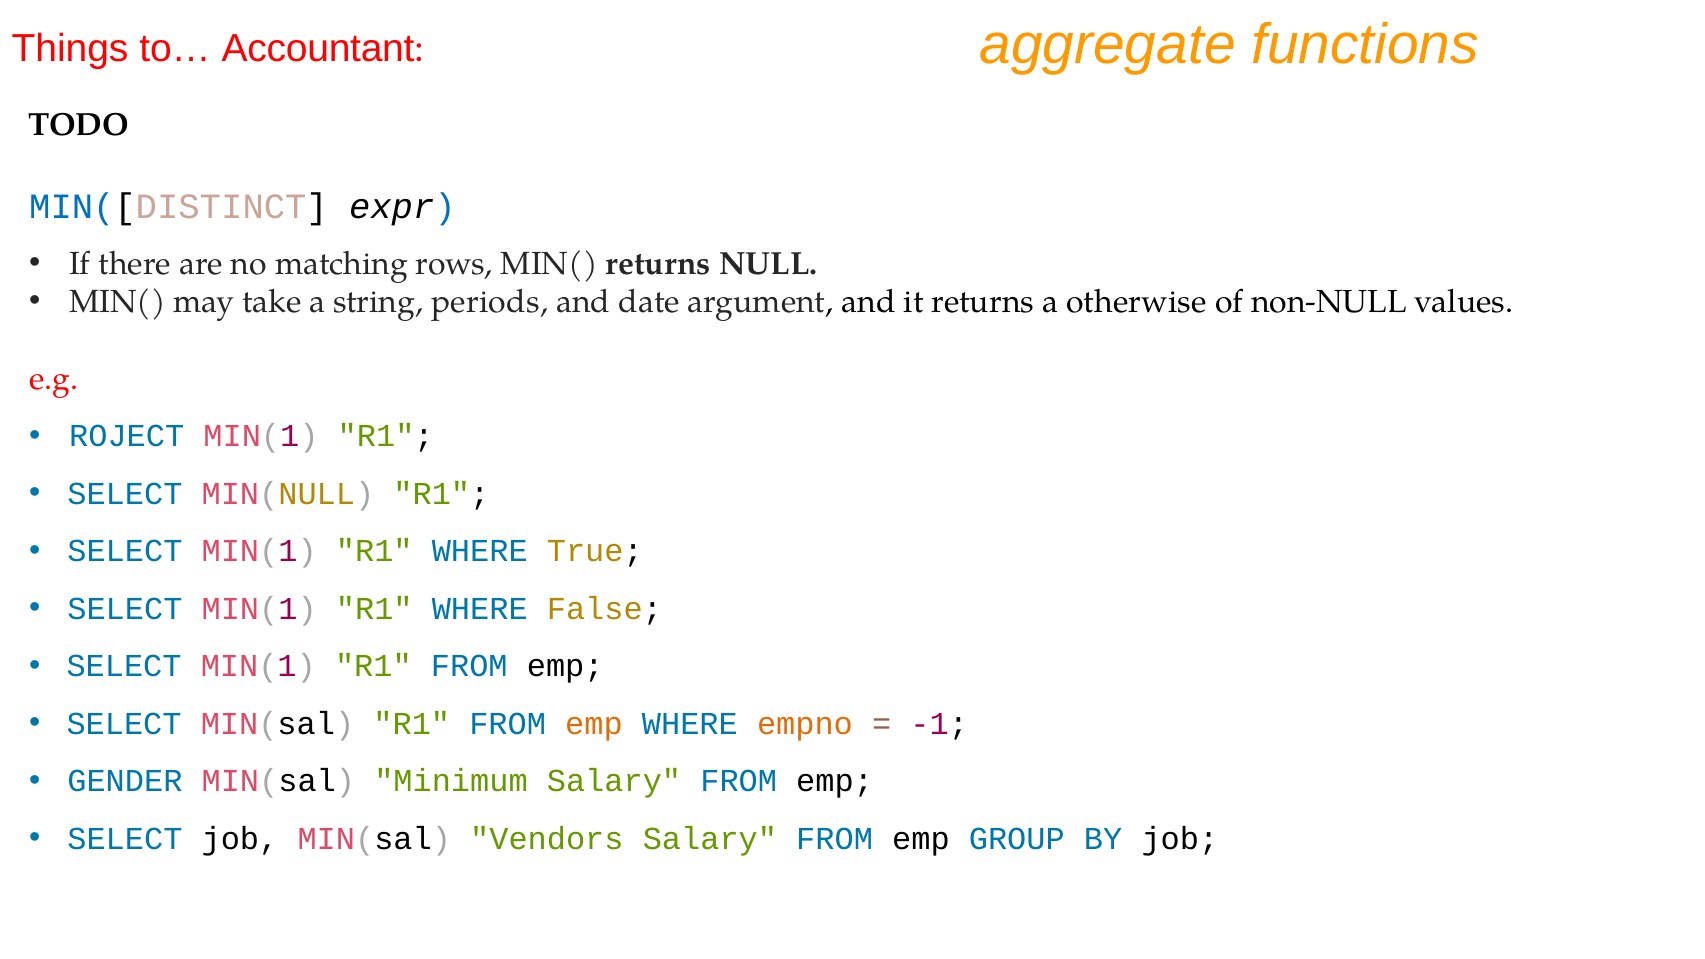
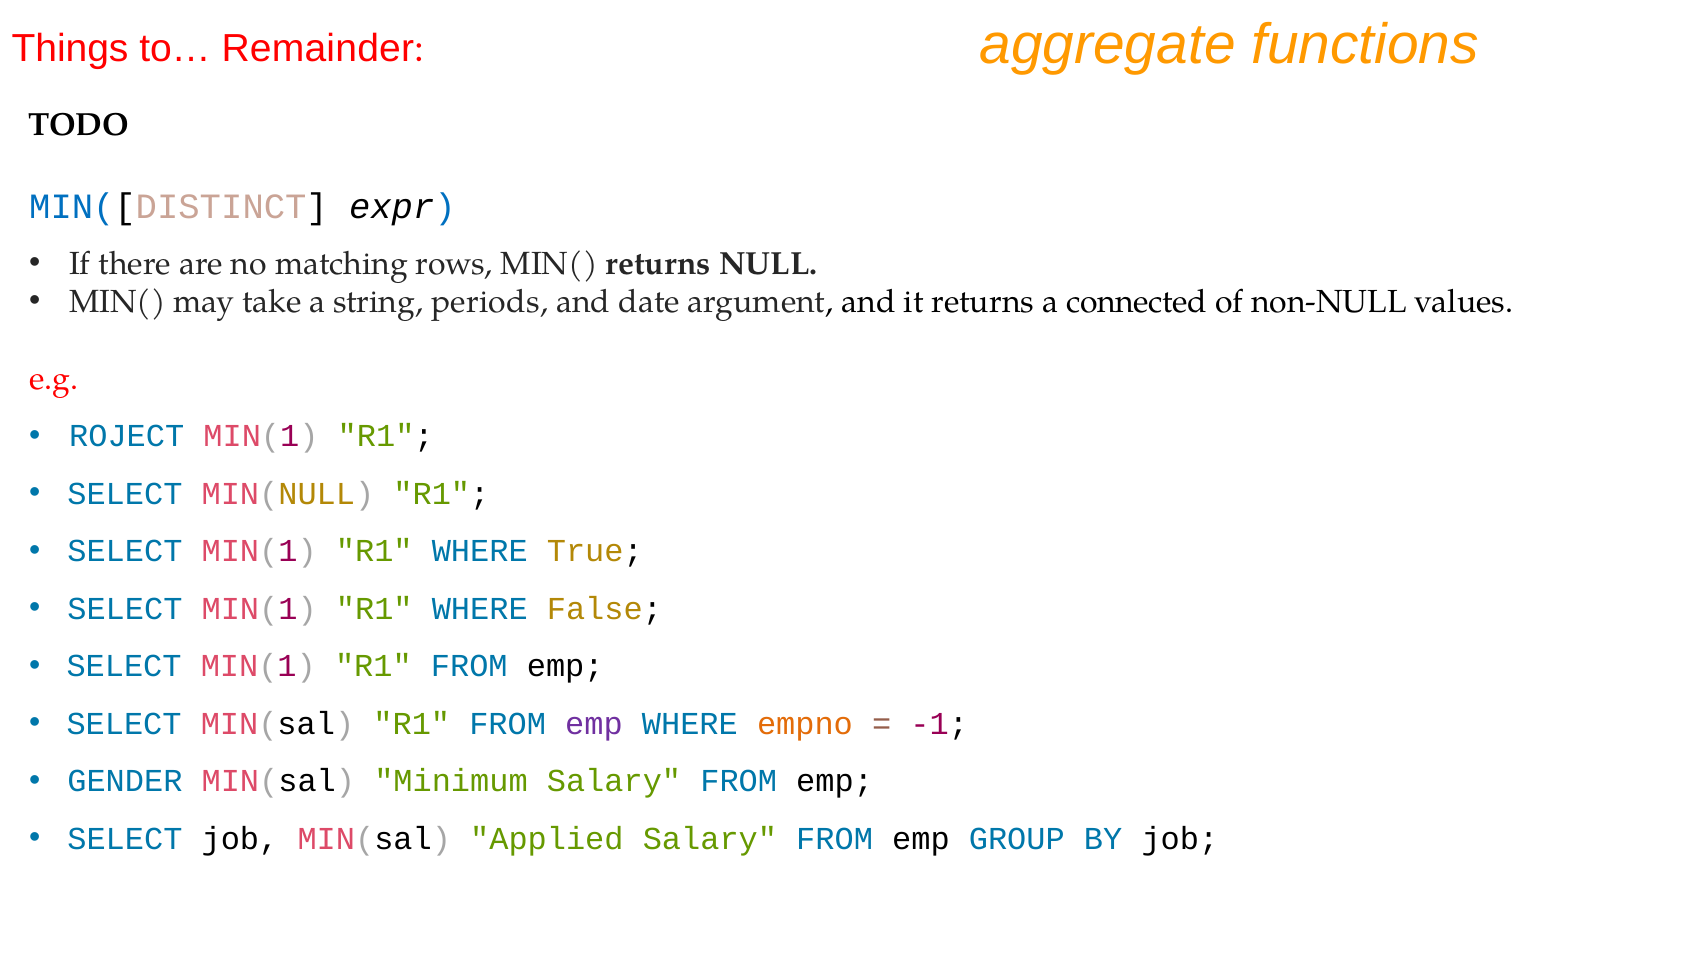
Accountant: Accountant -> Remainder (318, 49)
otherwise: otherwise -> connected (1137, 302)
emp colour: orange -> purple (594, 724)
Vendors: Vendors -> Applied (547, 839)
